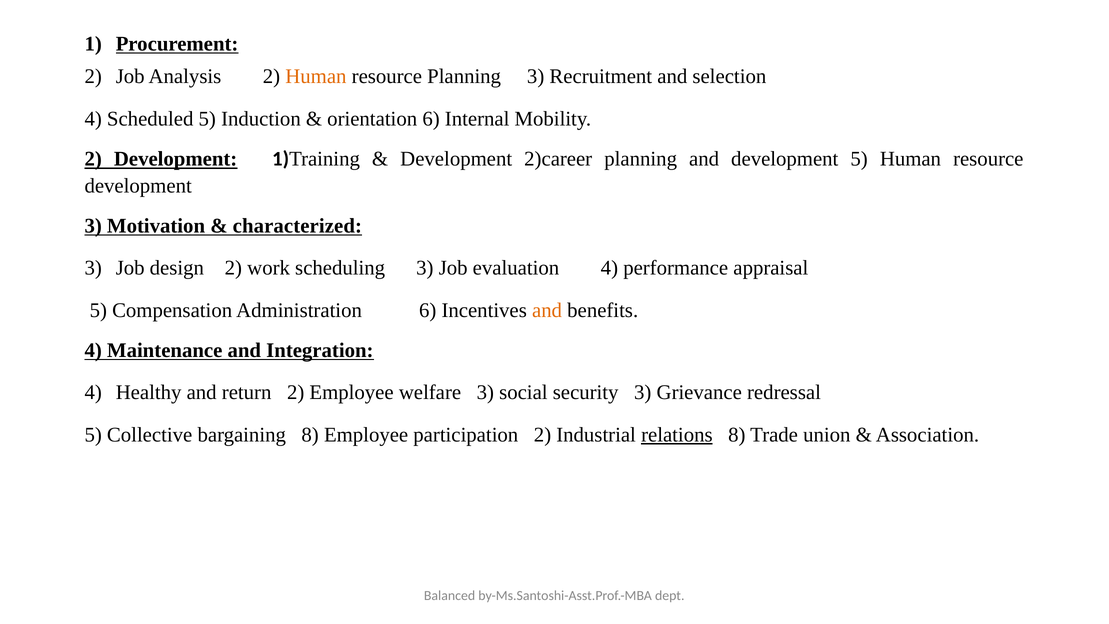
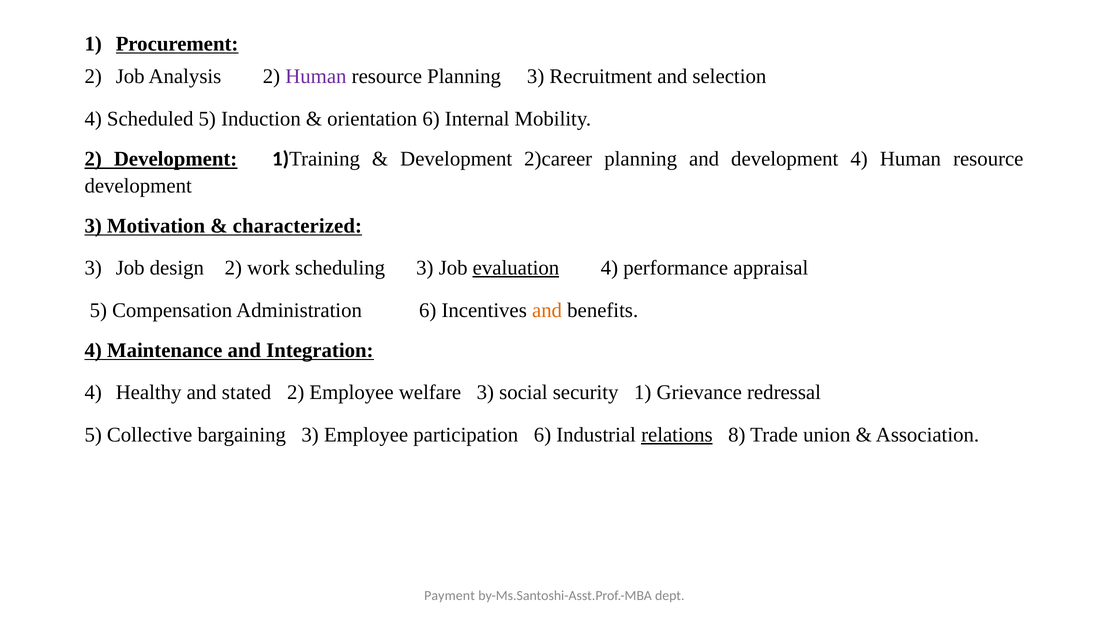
Human colour: orange -> purple (316, 76)
development 5: 5 -> 4 (859, 159)
evaluation underline: none -> present (516, 268)
return: return -> stated (247, 392)
security 3: 3 -> 1 (643, 392)
bargaining 8: 8 -> 3 (310, 435)
participation 2: 2 -> 6 (543, 435)
Balanced: Balanced -> Payment (450, 596)
